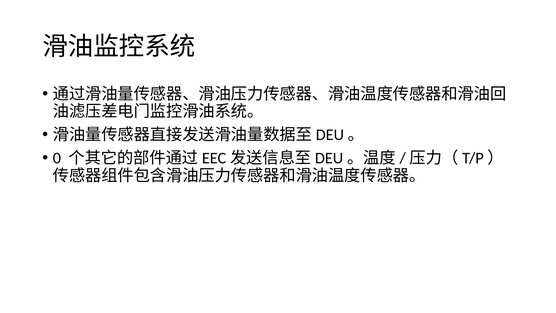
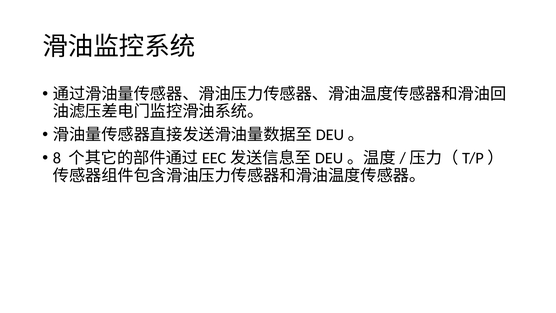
0: 0 -> 8 (57, 158)
